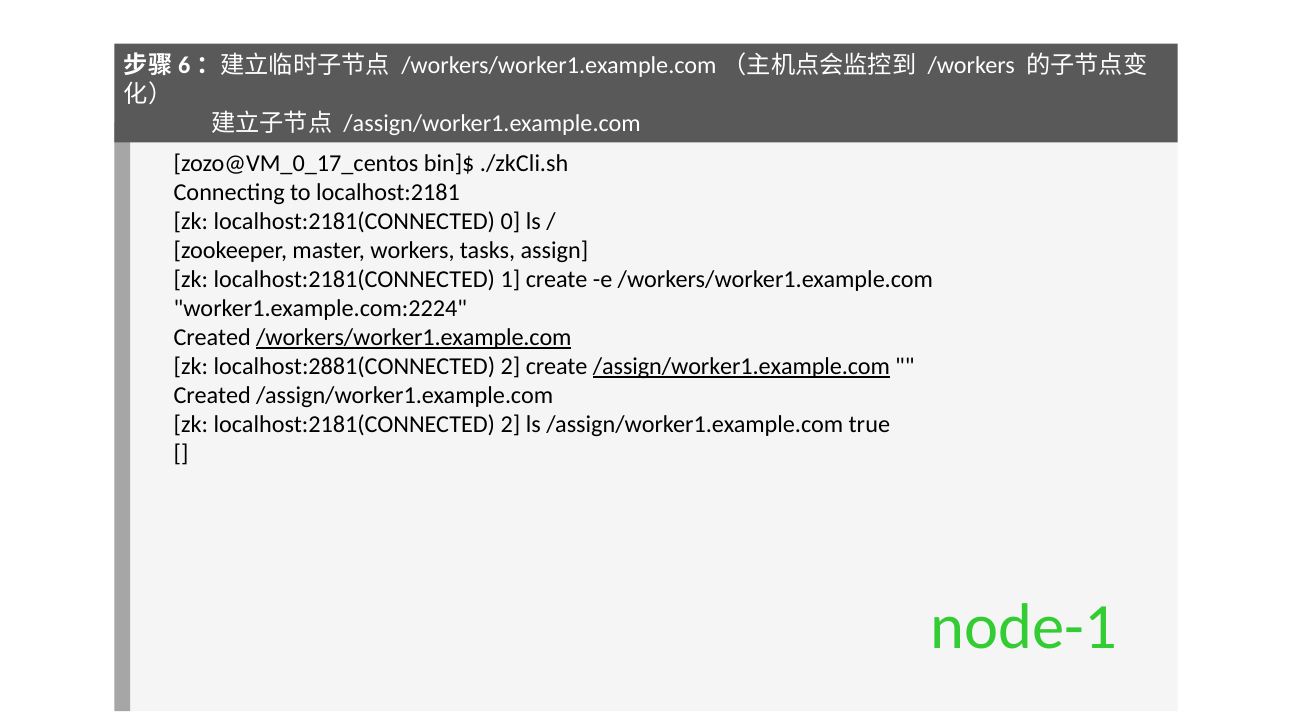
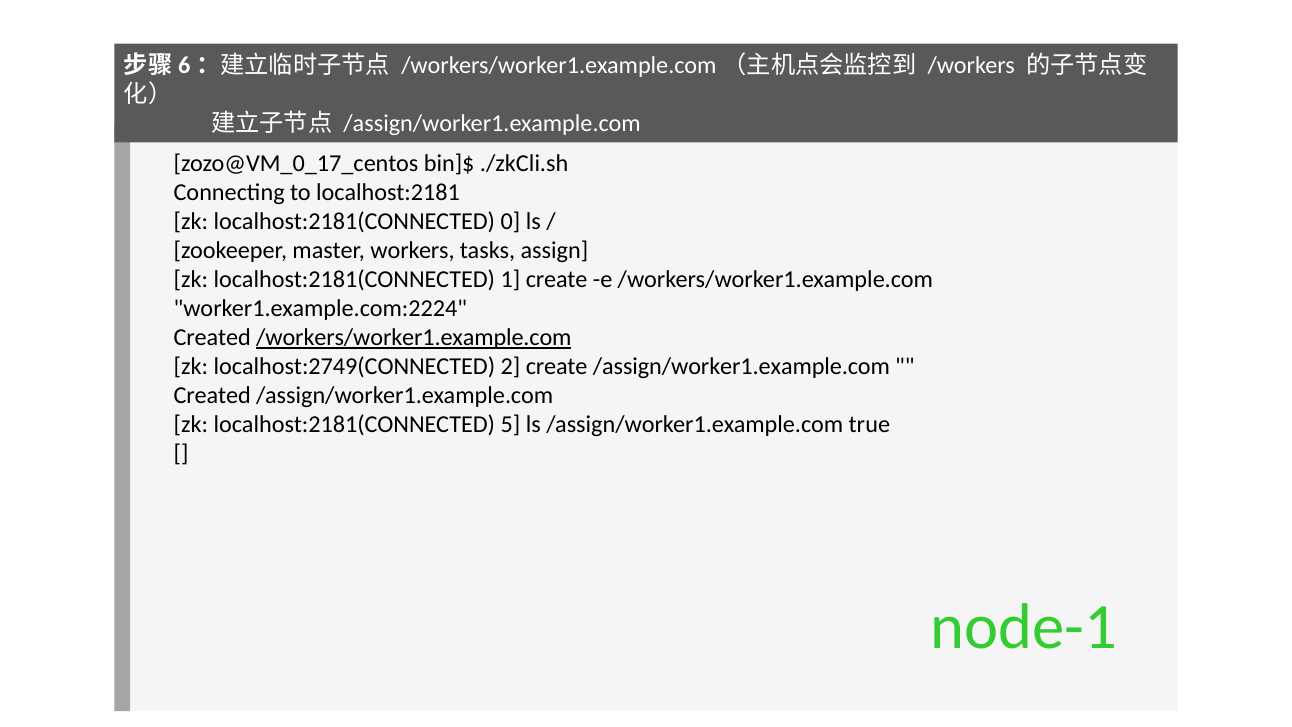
localhost:2881(CONNECTED: localhost:2881(CONNECTED -> localhost:2749(CONNECTED (354, 367)
/assign/worker1.example.com underline: present -> none (741, 367)
localhost:2181(CONNECTED 2: 2 -> 5 (510, 425)
